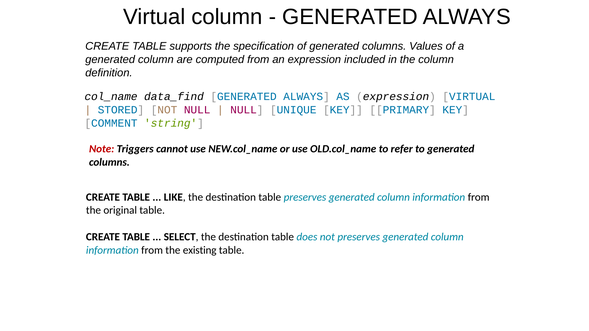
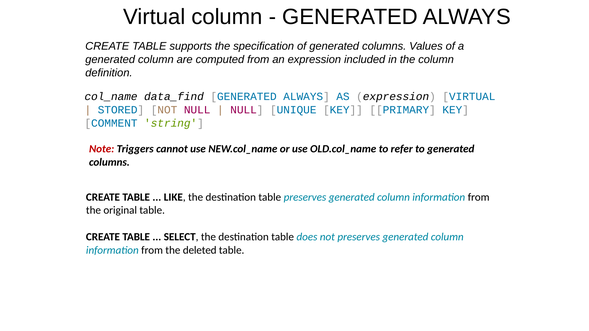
existing: existing -> deleted (200, 250)
